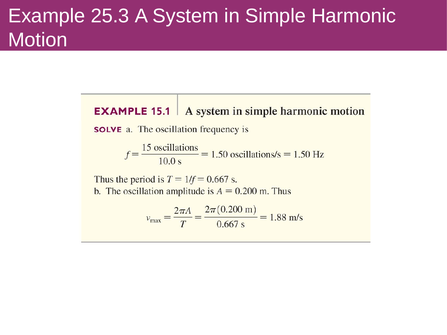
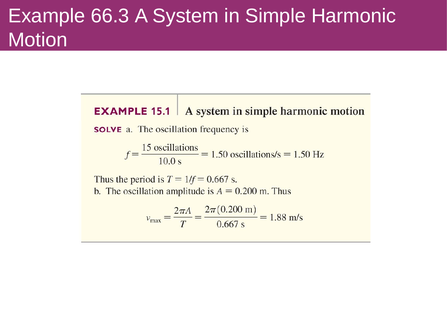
25.3: 25.3 -> 66.3 (110, 16)
